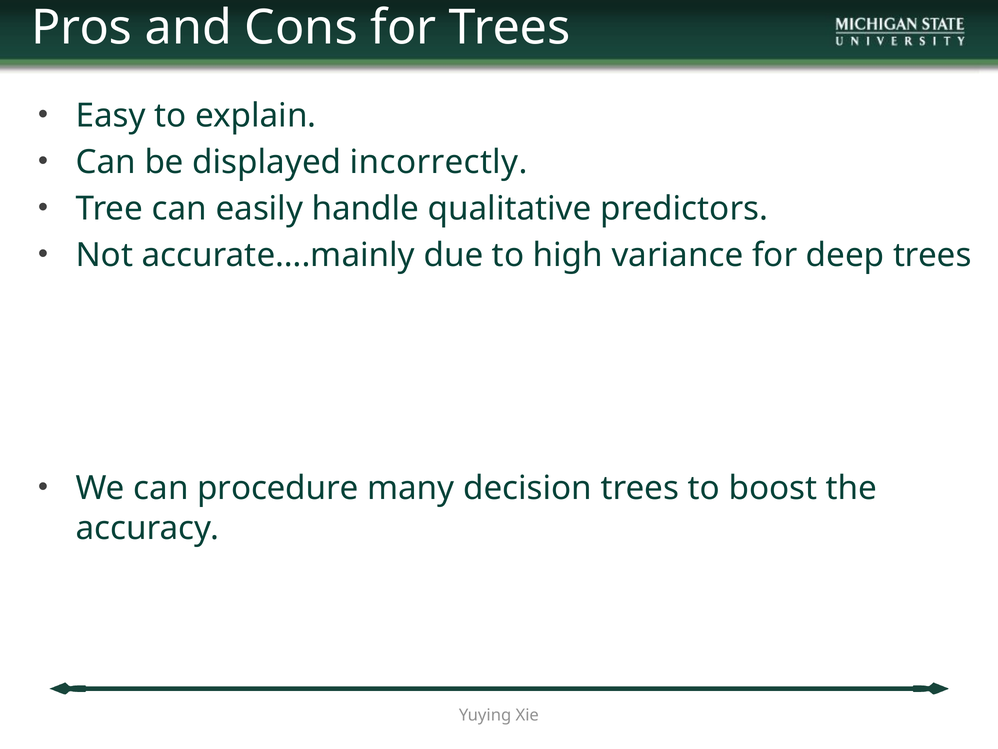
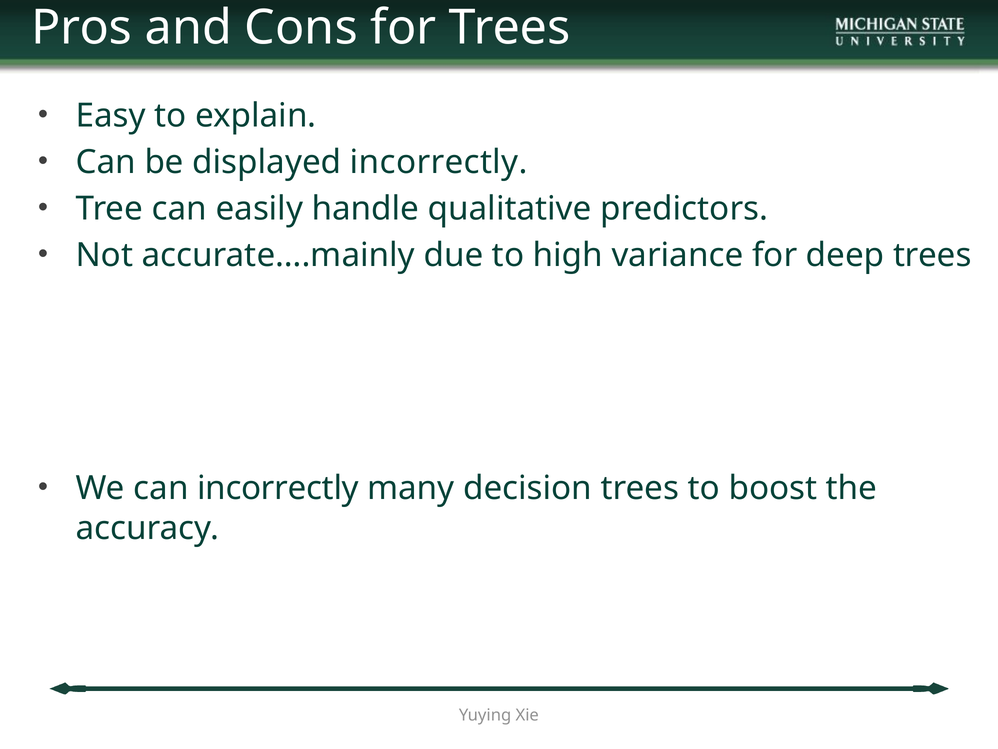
can procedure: procedure -> incorrectly (278, 488)
